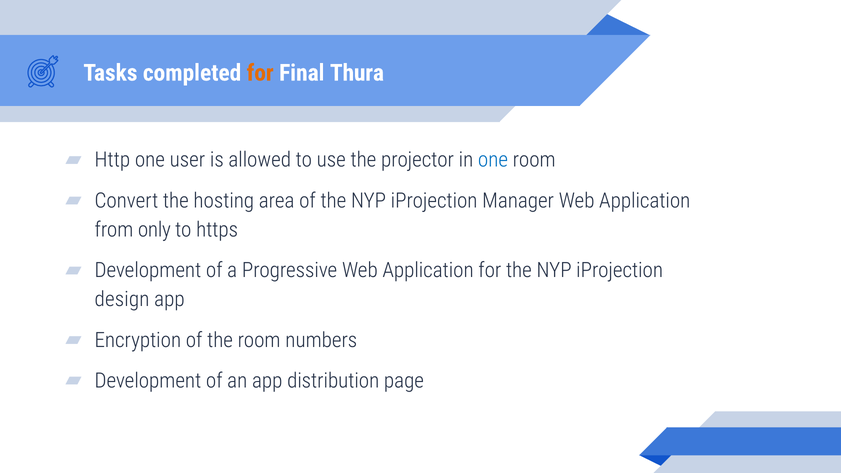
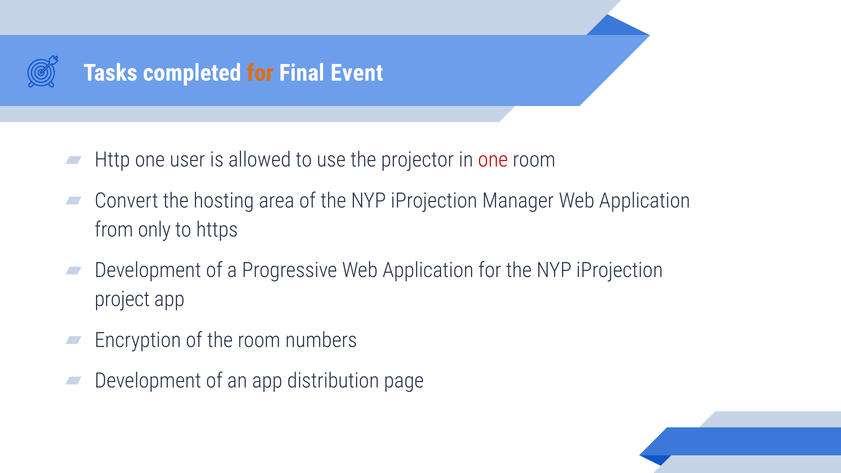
Thura: Thura -> Event (357, 73)
one colour: blue -> red (493, 160)
design: design -> project (122, 299)
